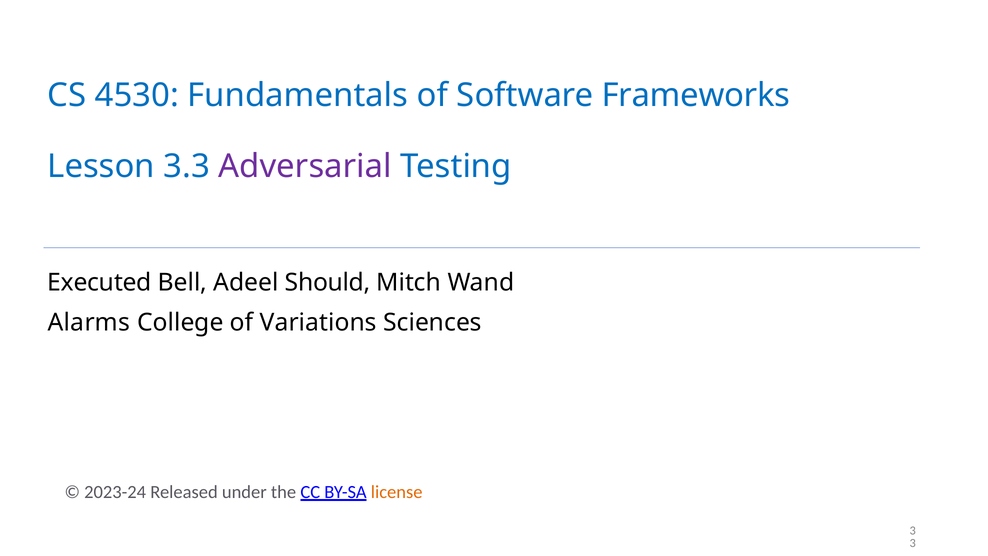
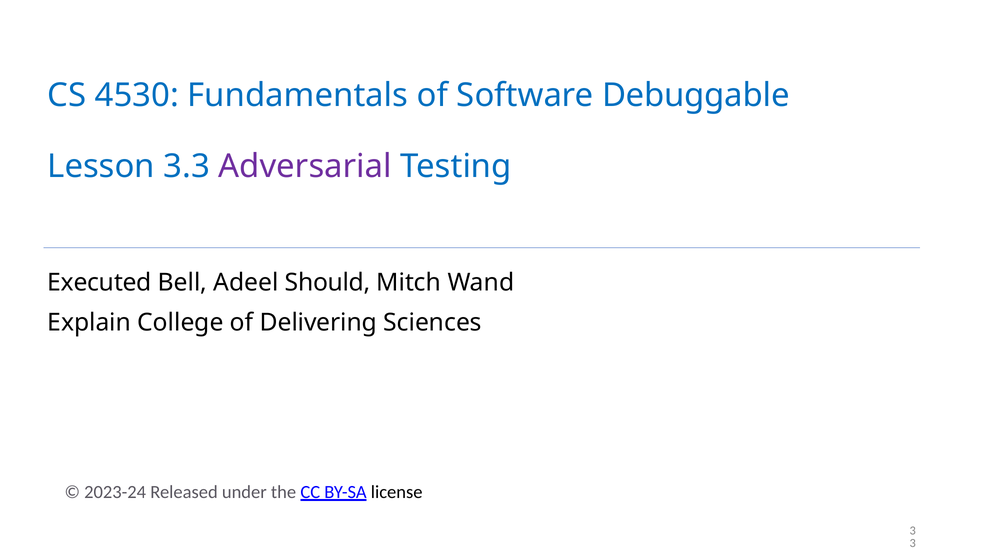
Frameworks: Frameworks -> Debuggable (696, 95)
Alarms: Alarms -> Explain (89, 323)
Variations: Variations -> Delivering (318, 323)
license colour: orange -> black (397, 492)
